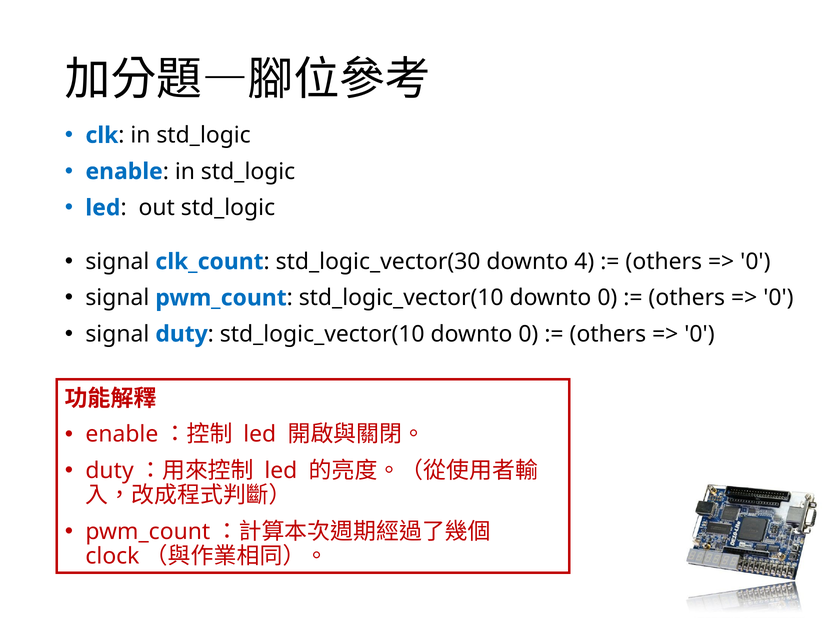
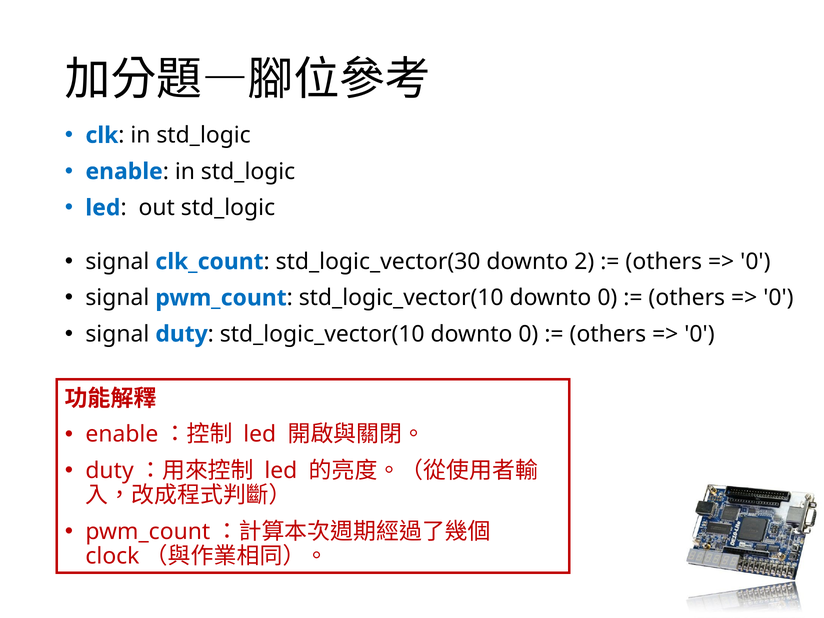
4: 4 -> 2 (584, 262)
